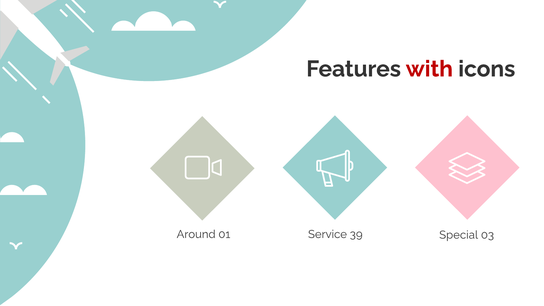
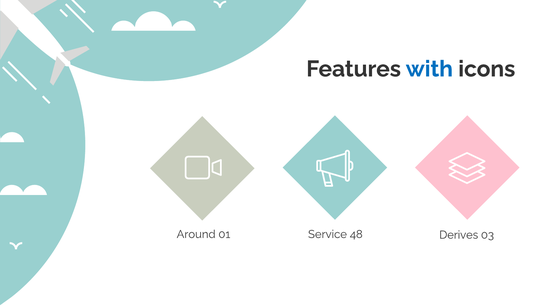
with colour: red -> blue (429, 69)
39: 39 -> 48 (356, 234)
Special: Special -> Derives (459, 235)
